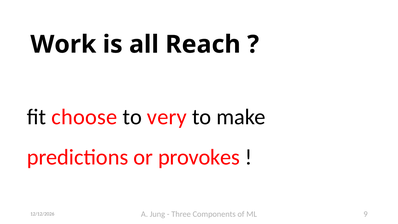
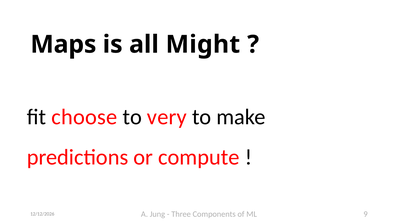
Work: Work -> Maps (63, 44)
Reach: Reach -> Might (203, 44)
provokes: provokes -> compute (199, 157)
